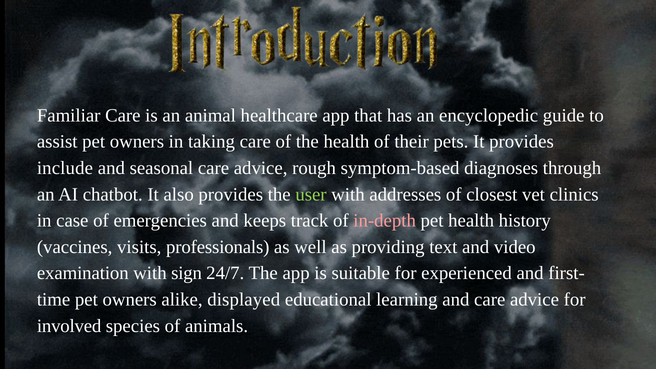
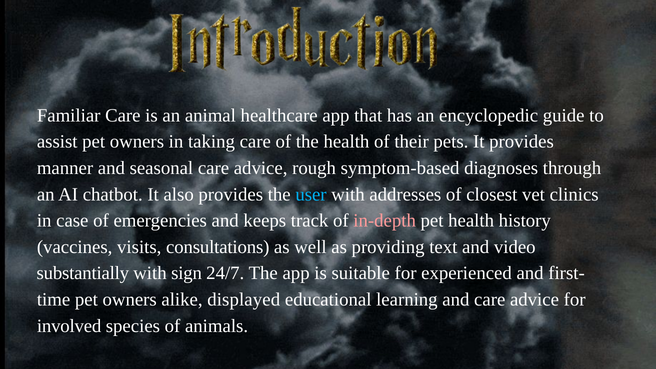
include: include -> manner (65, 168)
user colour: light green -> light blue (311, 194)
professionals: professionals -> consultations (218, 247)
examination: examination -> substantially (83, 273)
